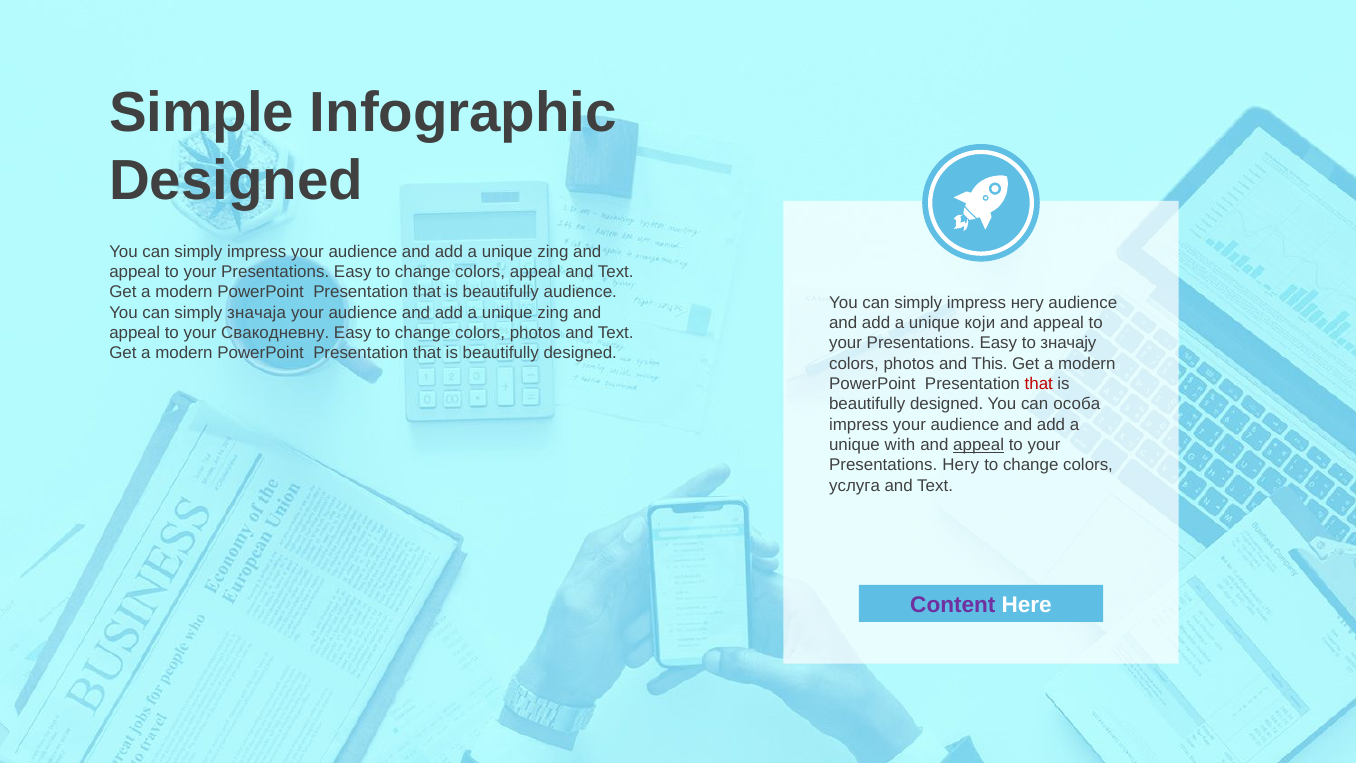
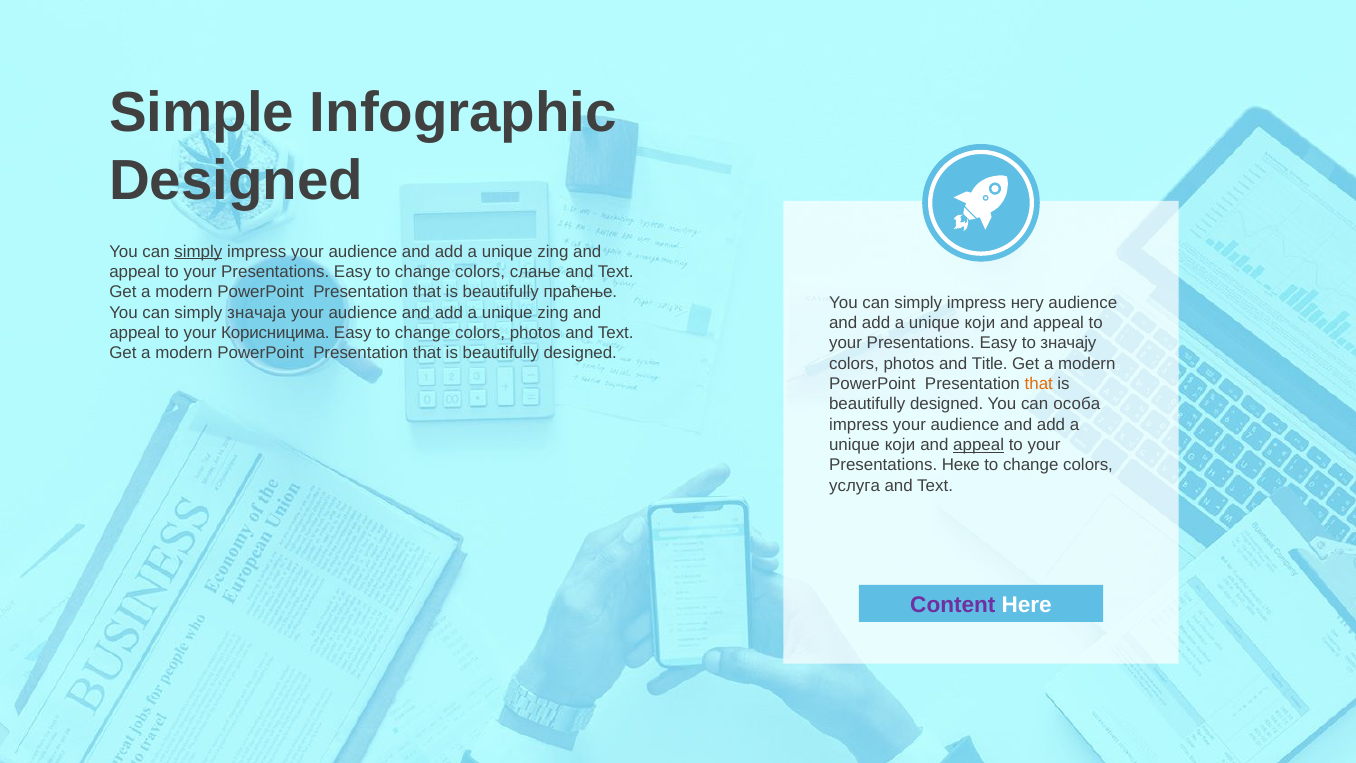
simply underline: none -> present (198, 251)
colors appeal: appeal -> слање (535, 272)
beautifully audience: audience -> праћење (580, 292)
Свакодневну: Свакодневну -> Корисницима (275, 333)
This: This -> Title (990, 363)
that colour: red -> orange (1039, 384)
with: with -> који (900, 445)
Presentations Негу: Негу -> Неке (961, 465)
